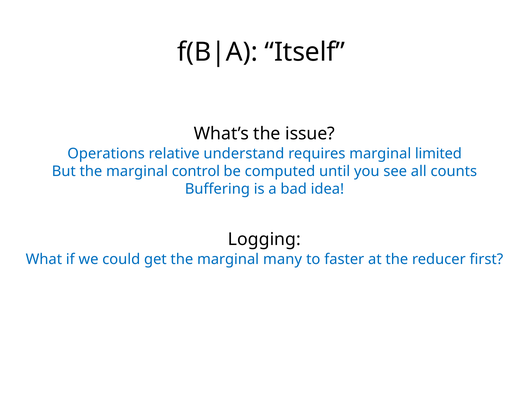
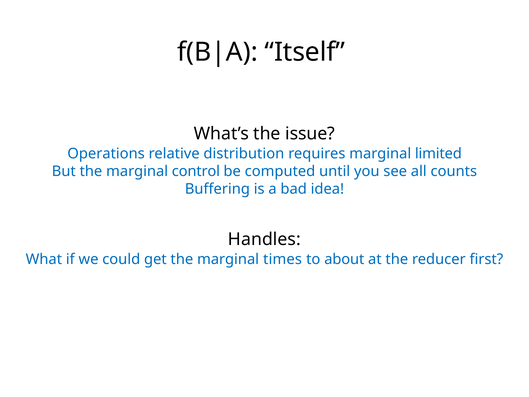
understand: understand -> distribution (244, 154)
Logging: Logging -> Handles (264, 239)
many: many -> times (283, 259)
faster: faster -> about (344, 259)
